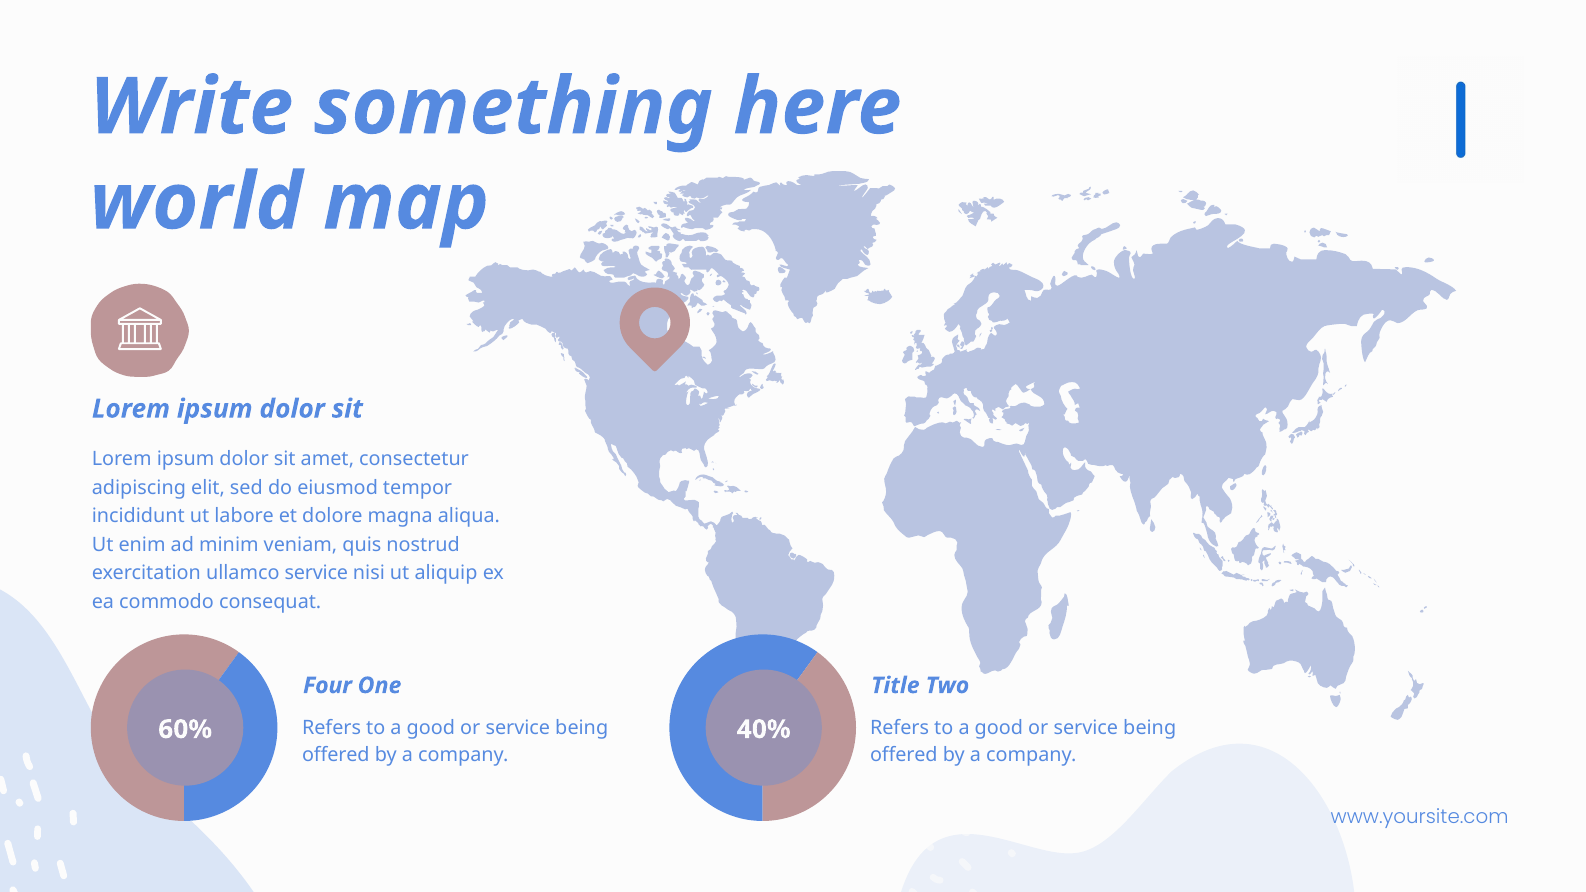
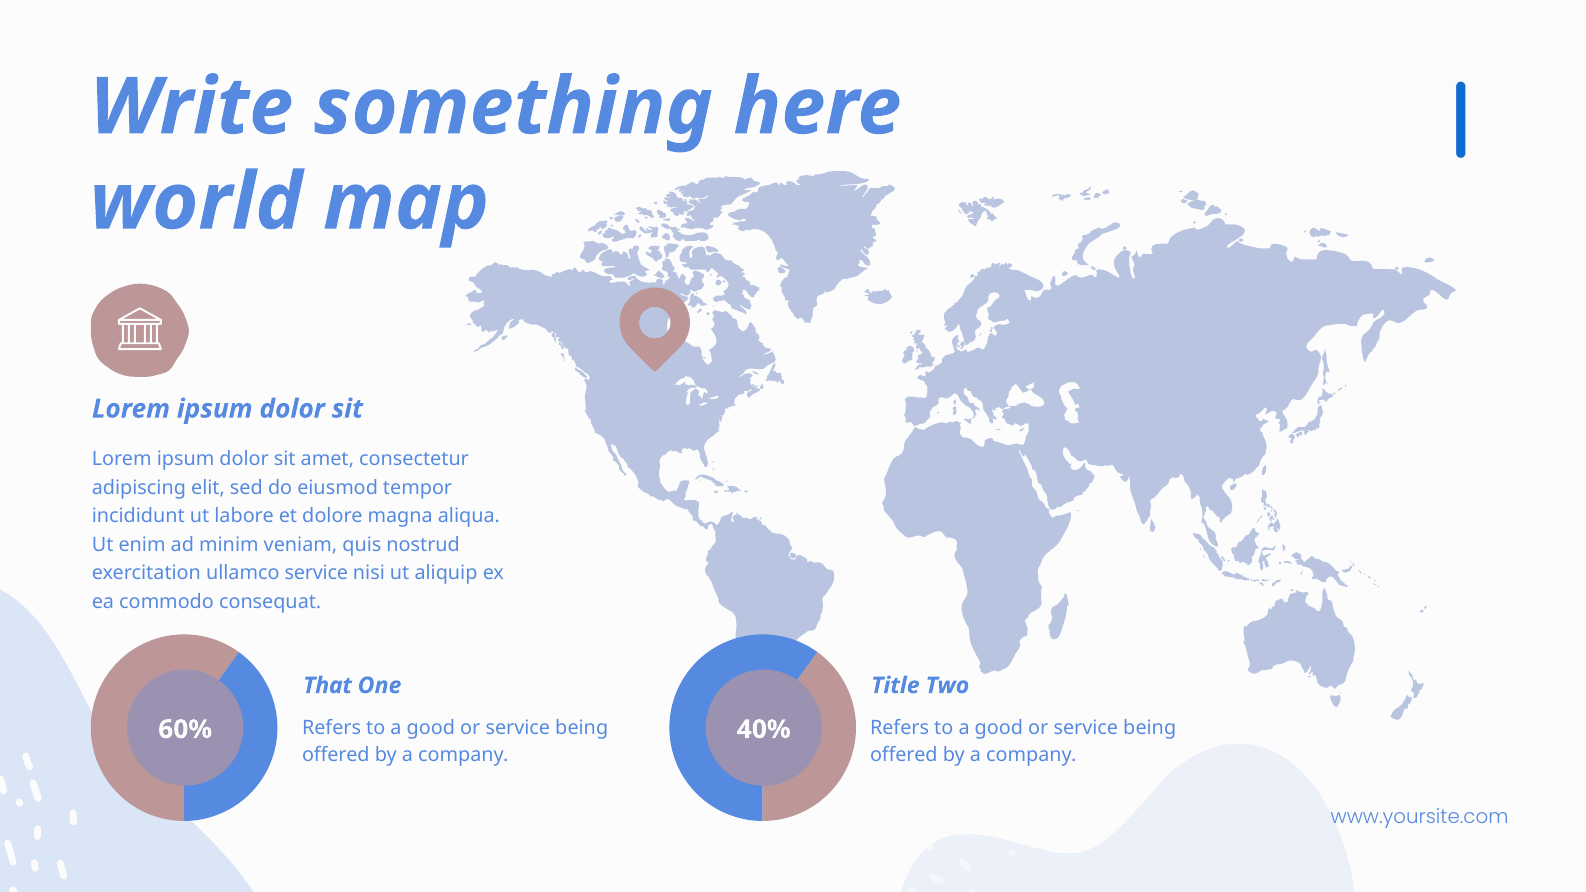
Four: Four -> That (328, 686)
